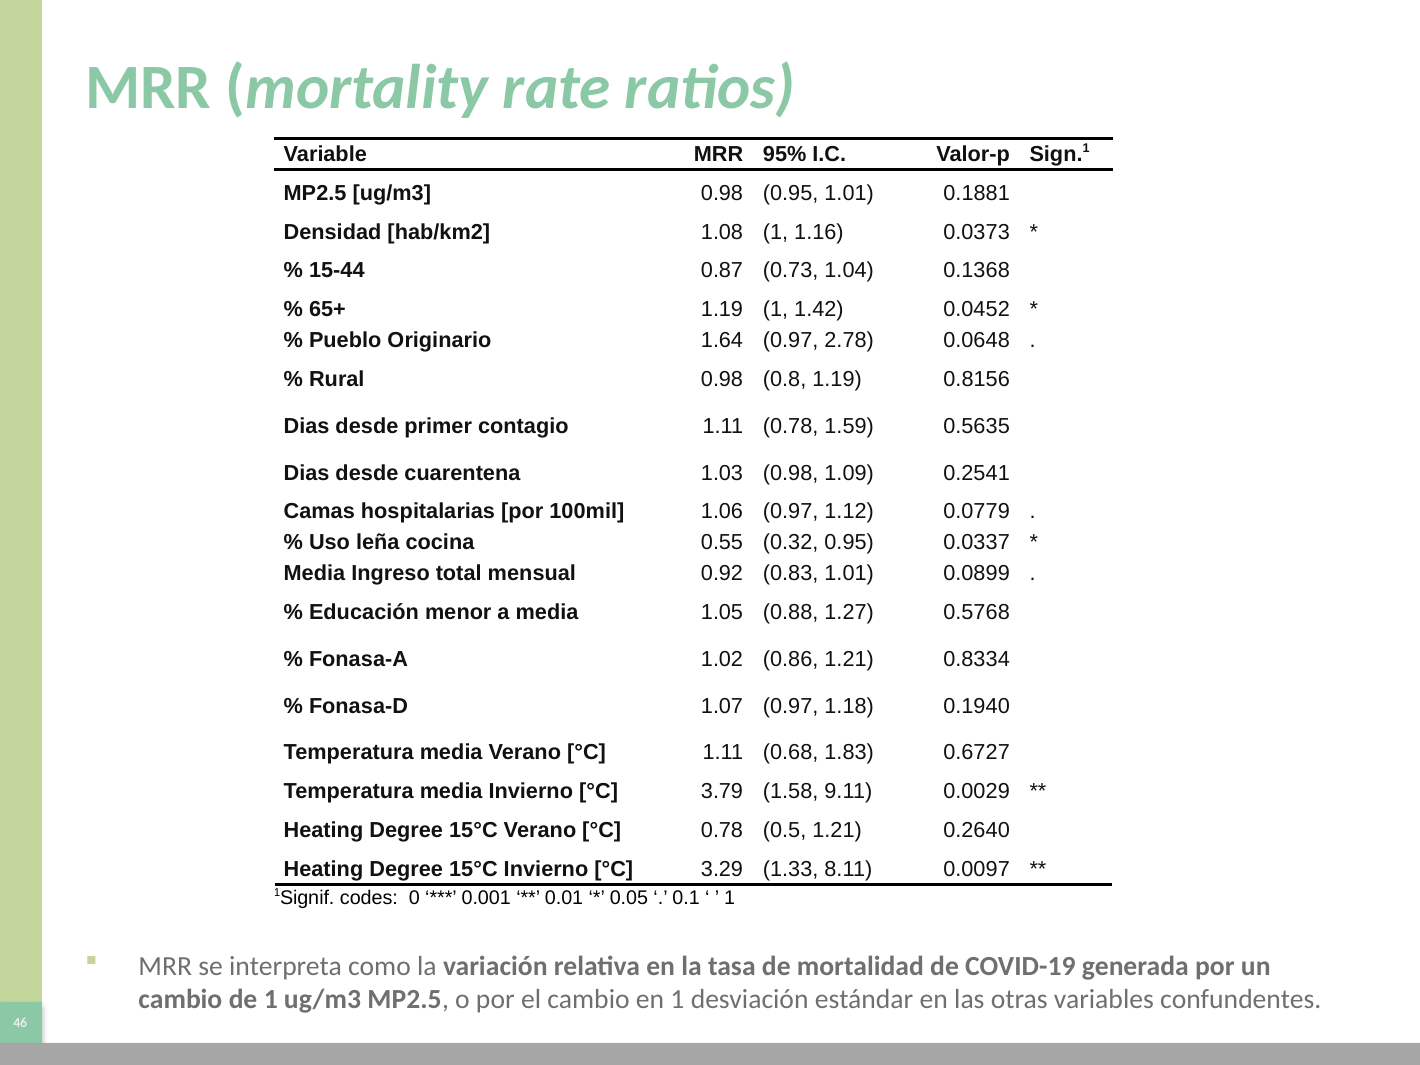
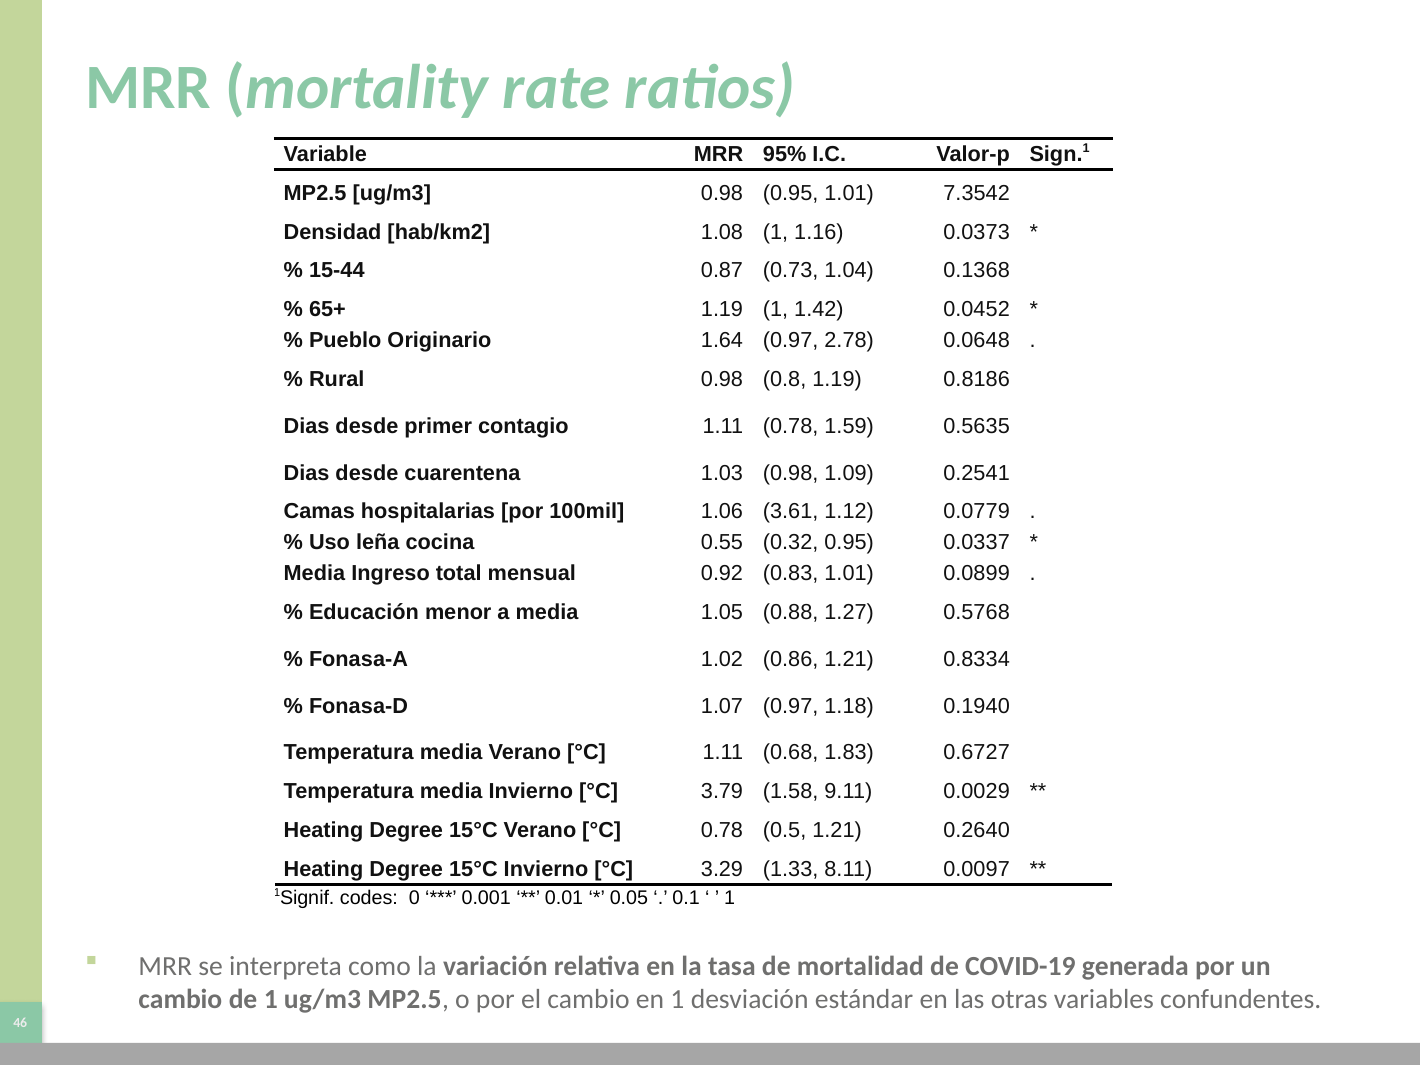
0.1881: 0.1881 -> 7.3542 (977, 193)
0.8156: 0.8156 -> 0.8186 (977, 379)
1.06 0.97: 0.97 -> 3.61 (791, 512)
